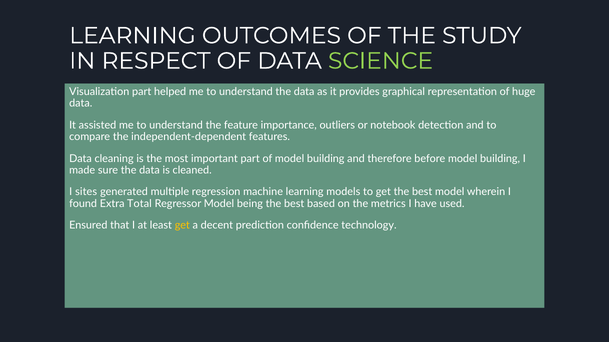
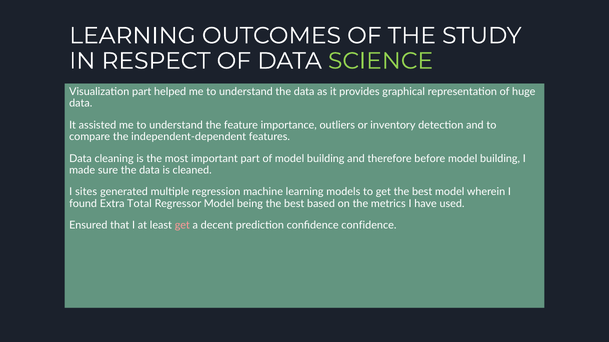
notebook: notebook -> inventory (393, 125)
get colour: yellow -> pink (182, 226)
confidence technology: technology -> confidence (369, 226)
